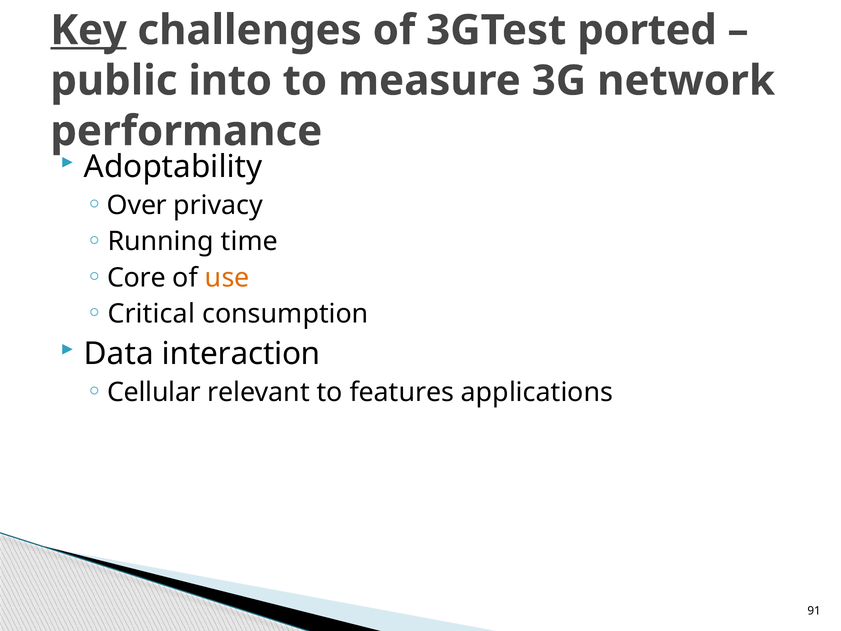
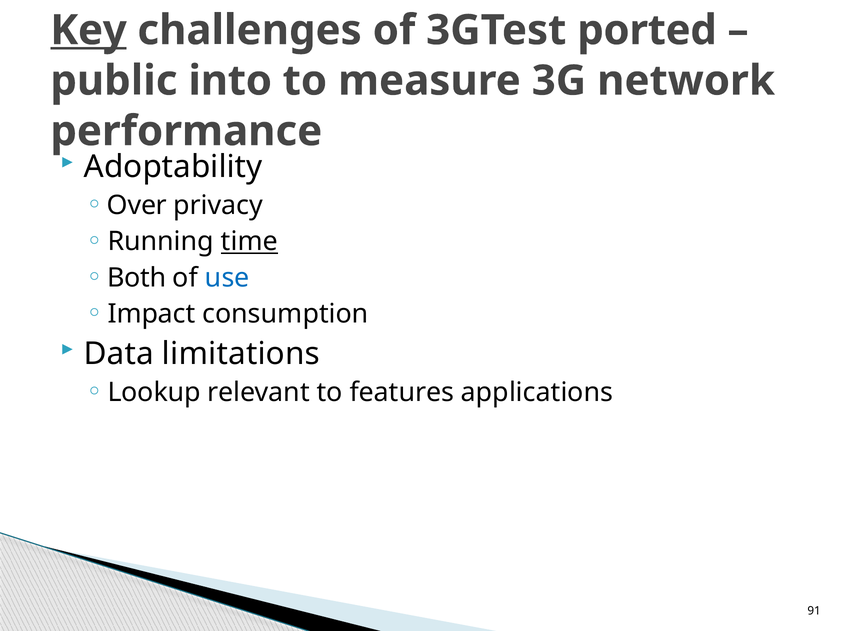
time underline: none -> present (249, 241)
Core: Core -> Both (137, 278)
use colour: orange -> blue (227, 278)
Critical: Critical -> Impact (151, 314)
interaction: interaction -> limitations (241, 354)
Cellular: Cellular -> Lookup (154, 392)
